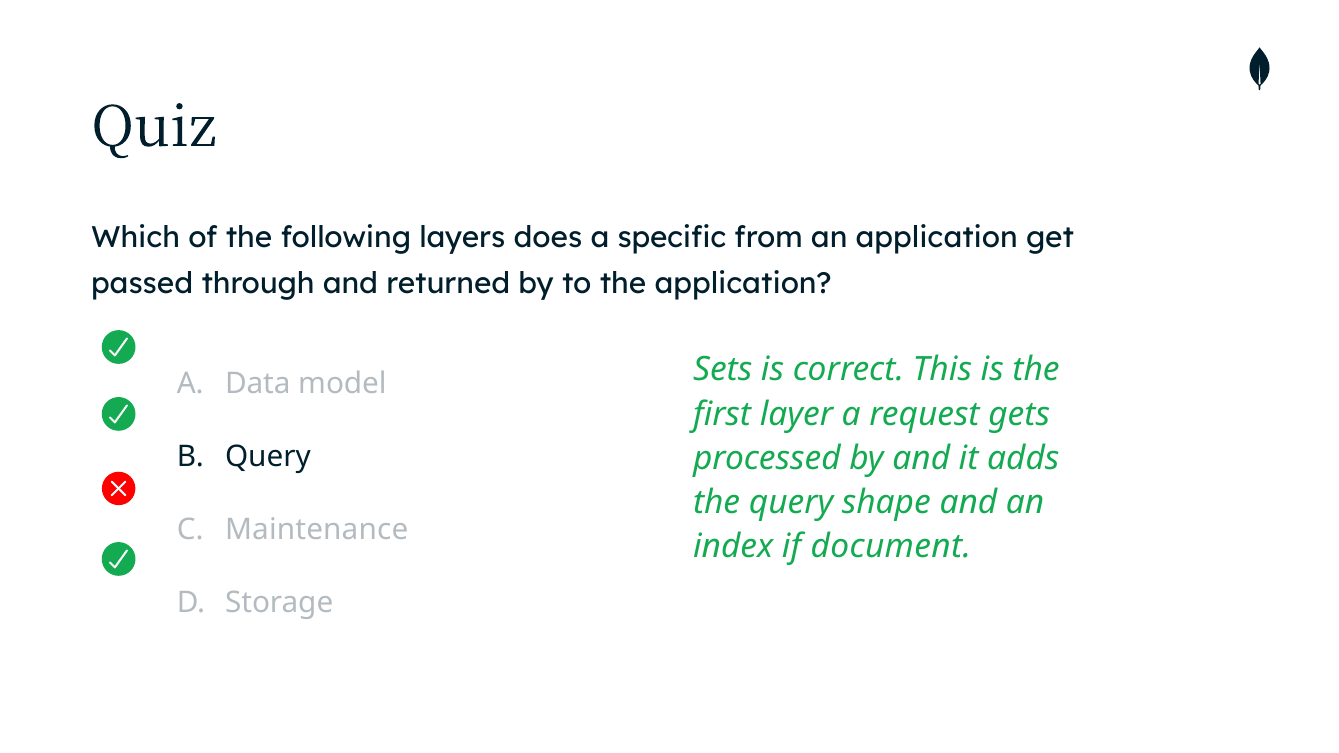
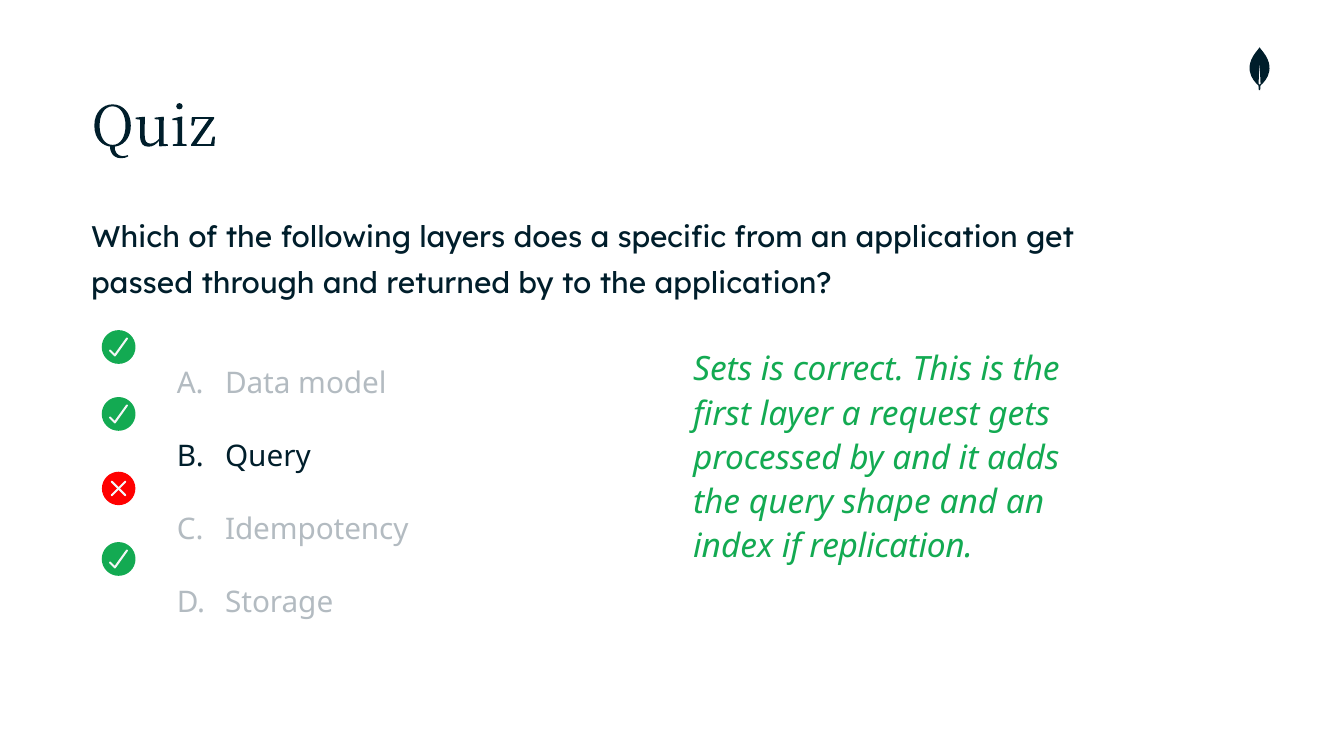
Maintenance: Maintenance -> Idempotency (317, 530)
document: document -> replication (891, 547)
